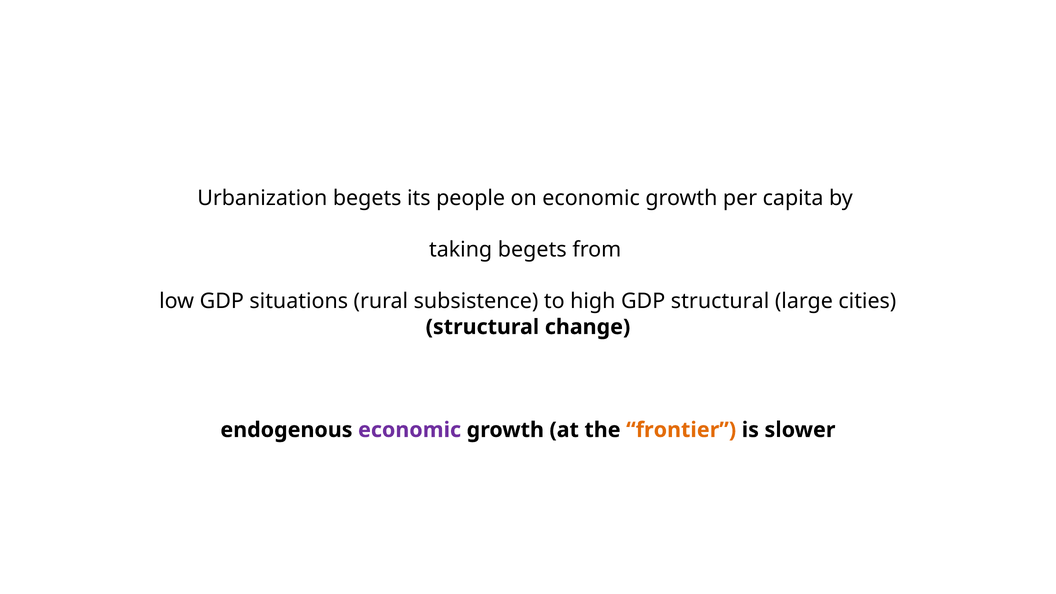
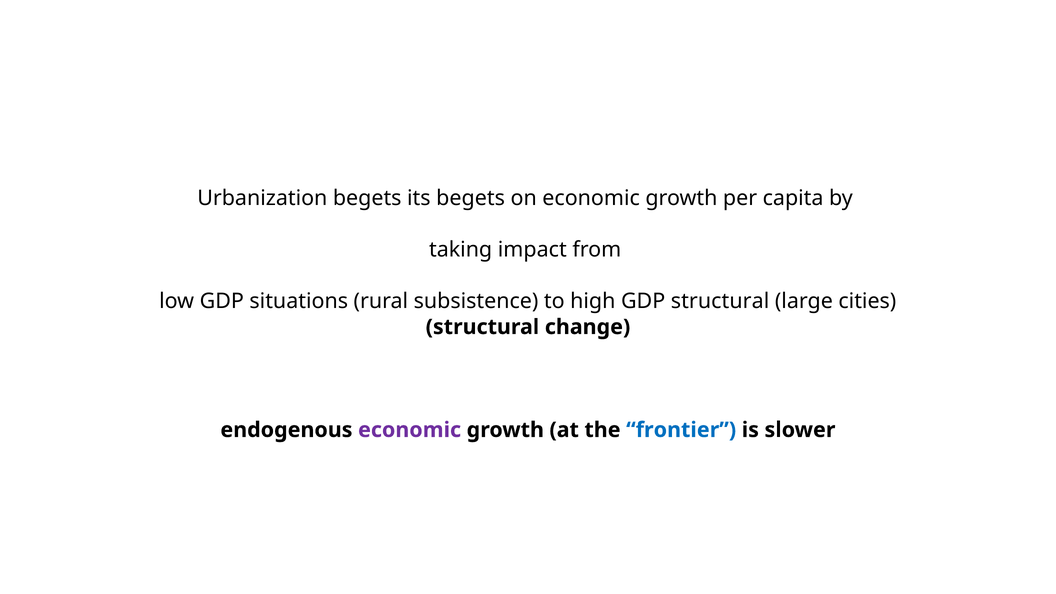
its people: people -> begets (471, 198)
taking begets: begets -> impact (532, 250)
frontier colour: orange -> blue (681, 430)
